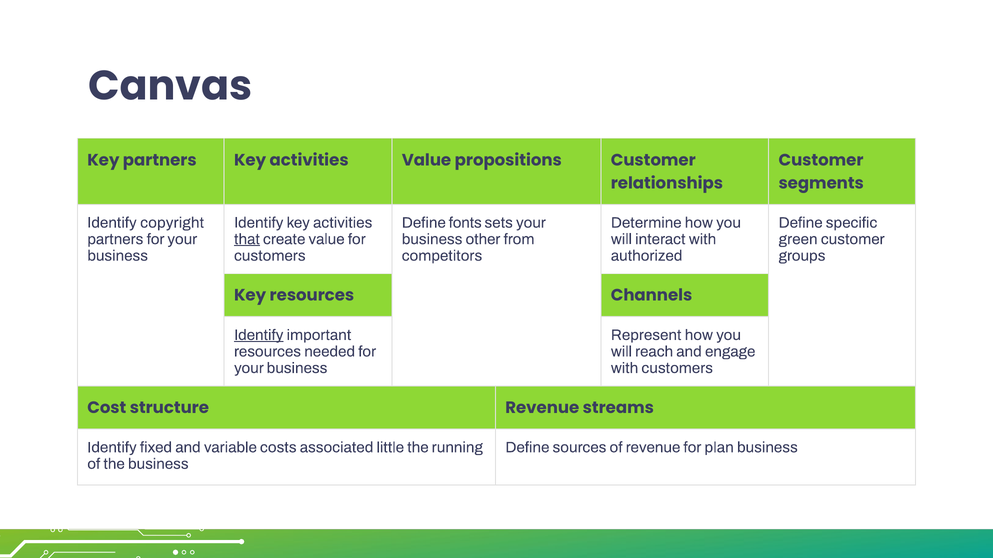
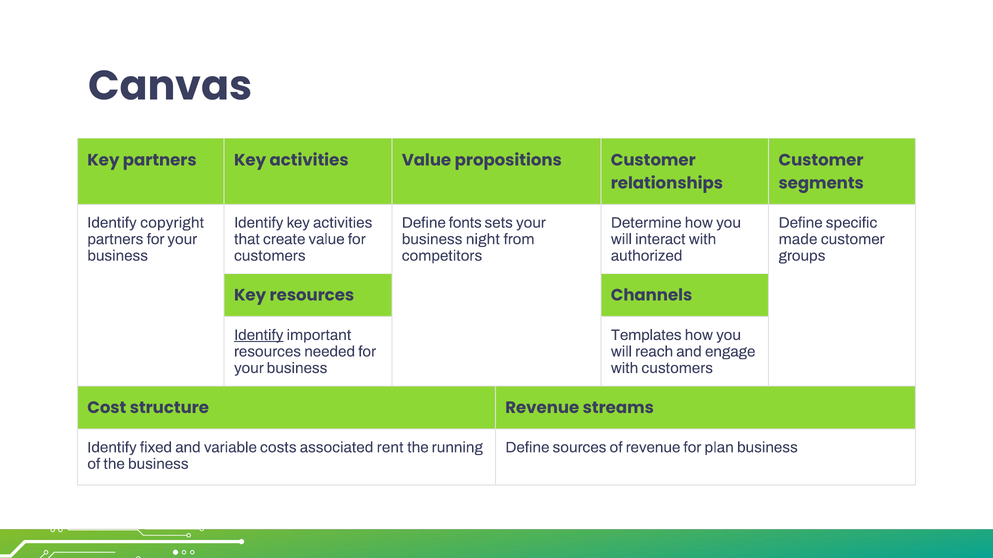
that underline: present -> none (247, 239)
other: other -> night (483, 239)
green: green -> made (798, 239)
Represent: Represent -> Templates (646, 335)
little: little -> rent (390, 448)
